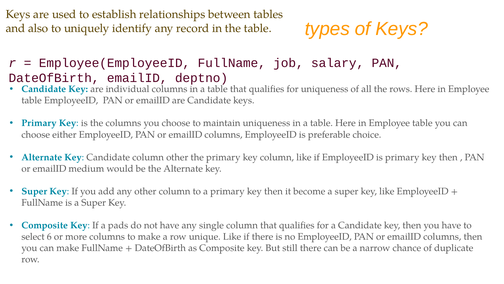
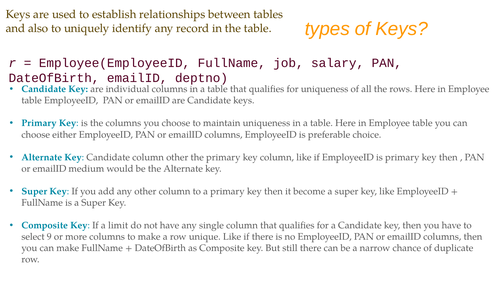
pads: pads -> limit (118, 225)
6: 6 -> 9 (49, 236)
